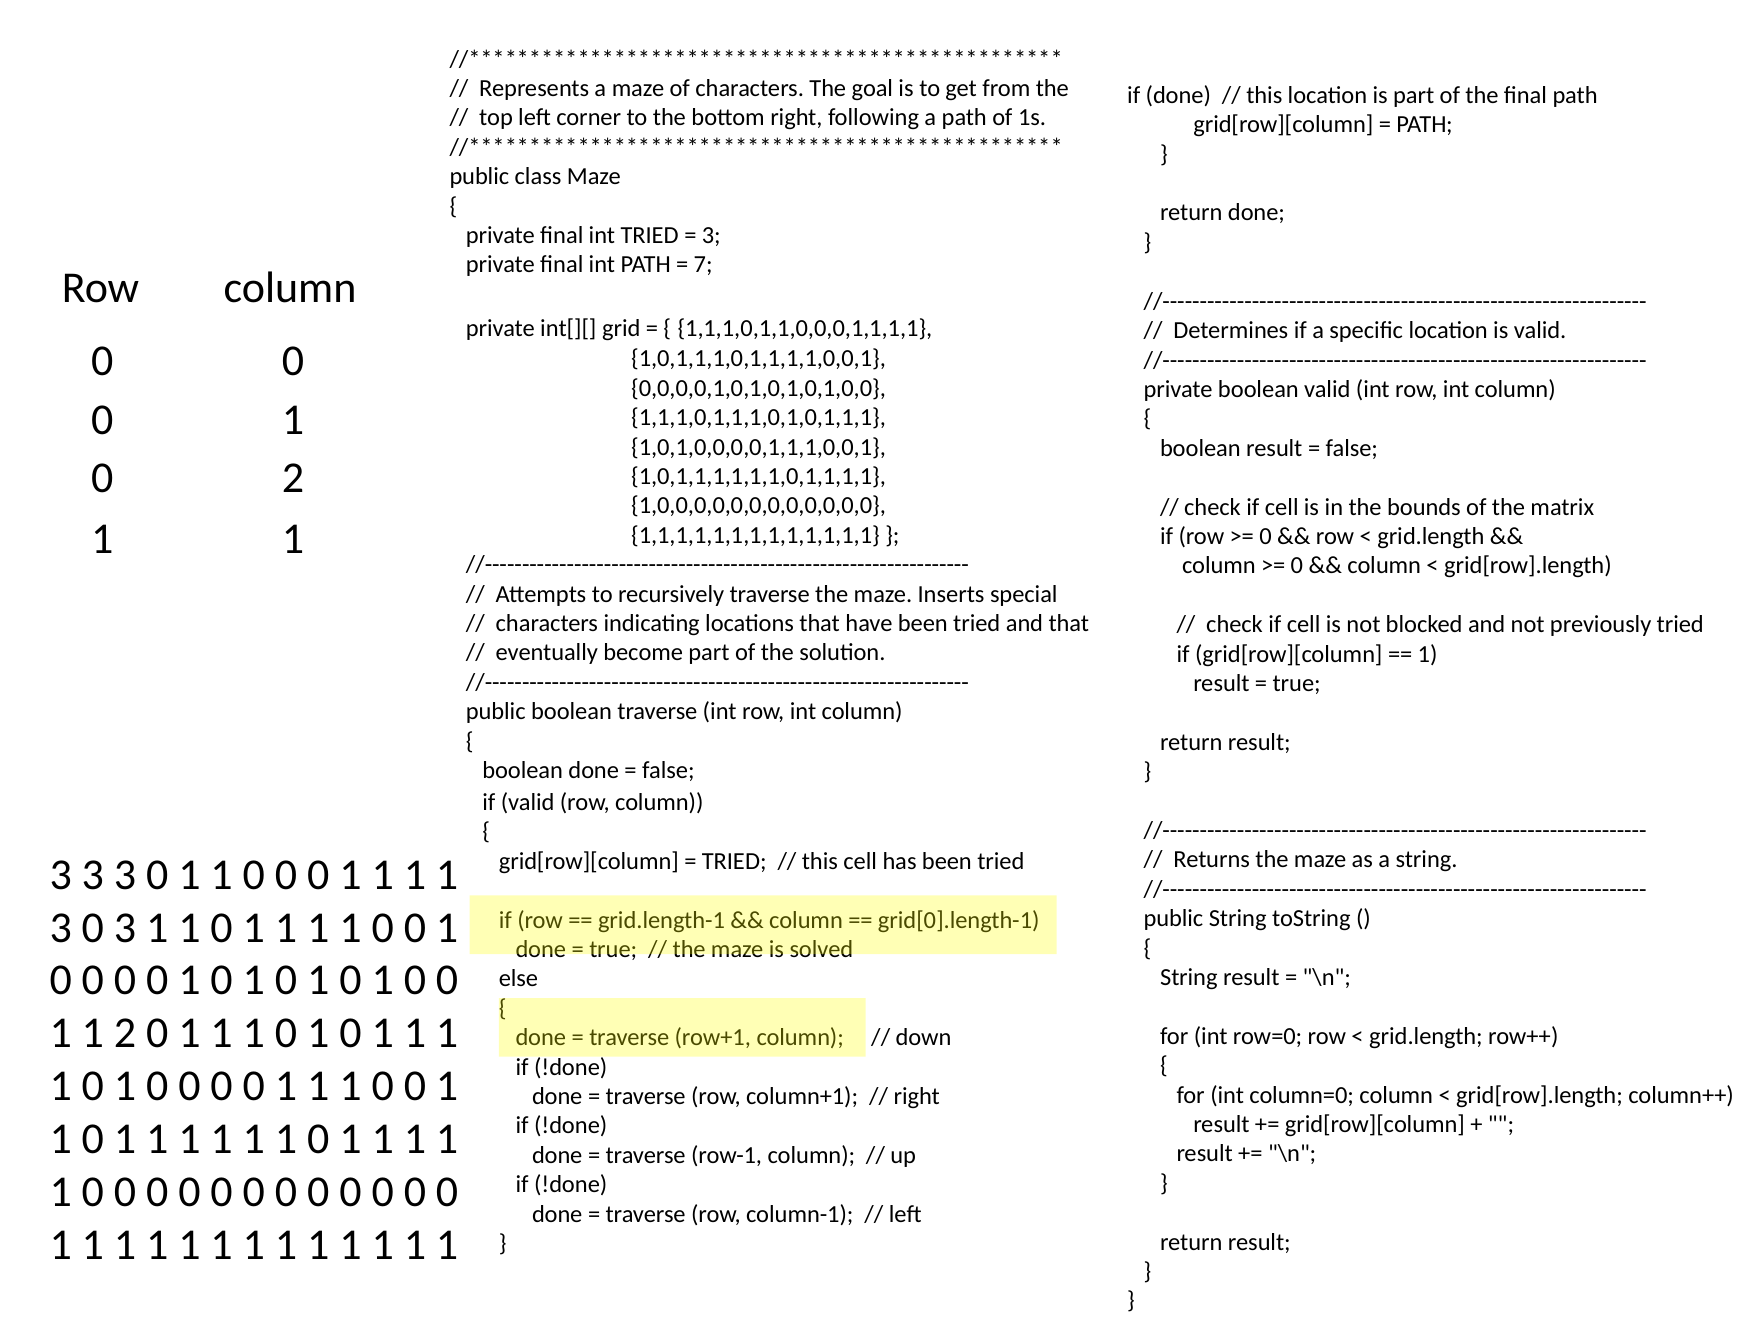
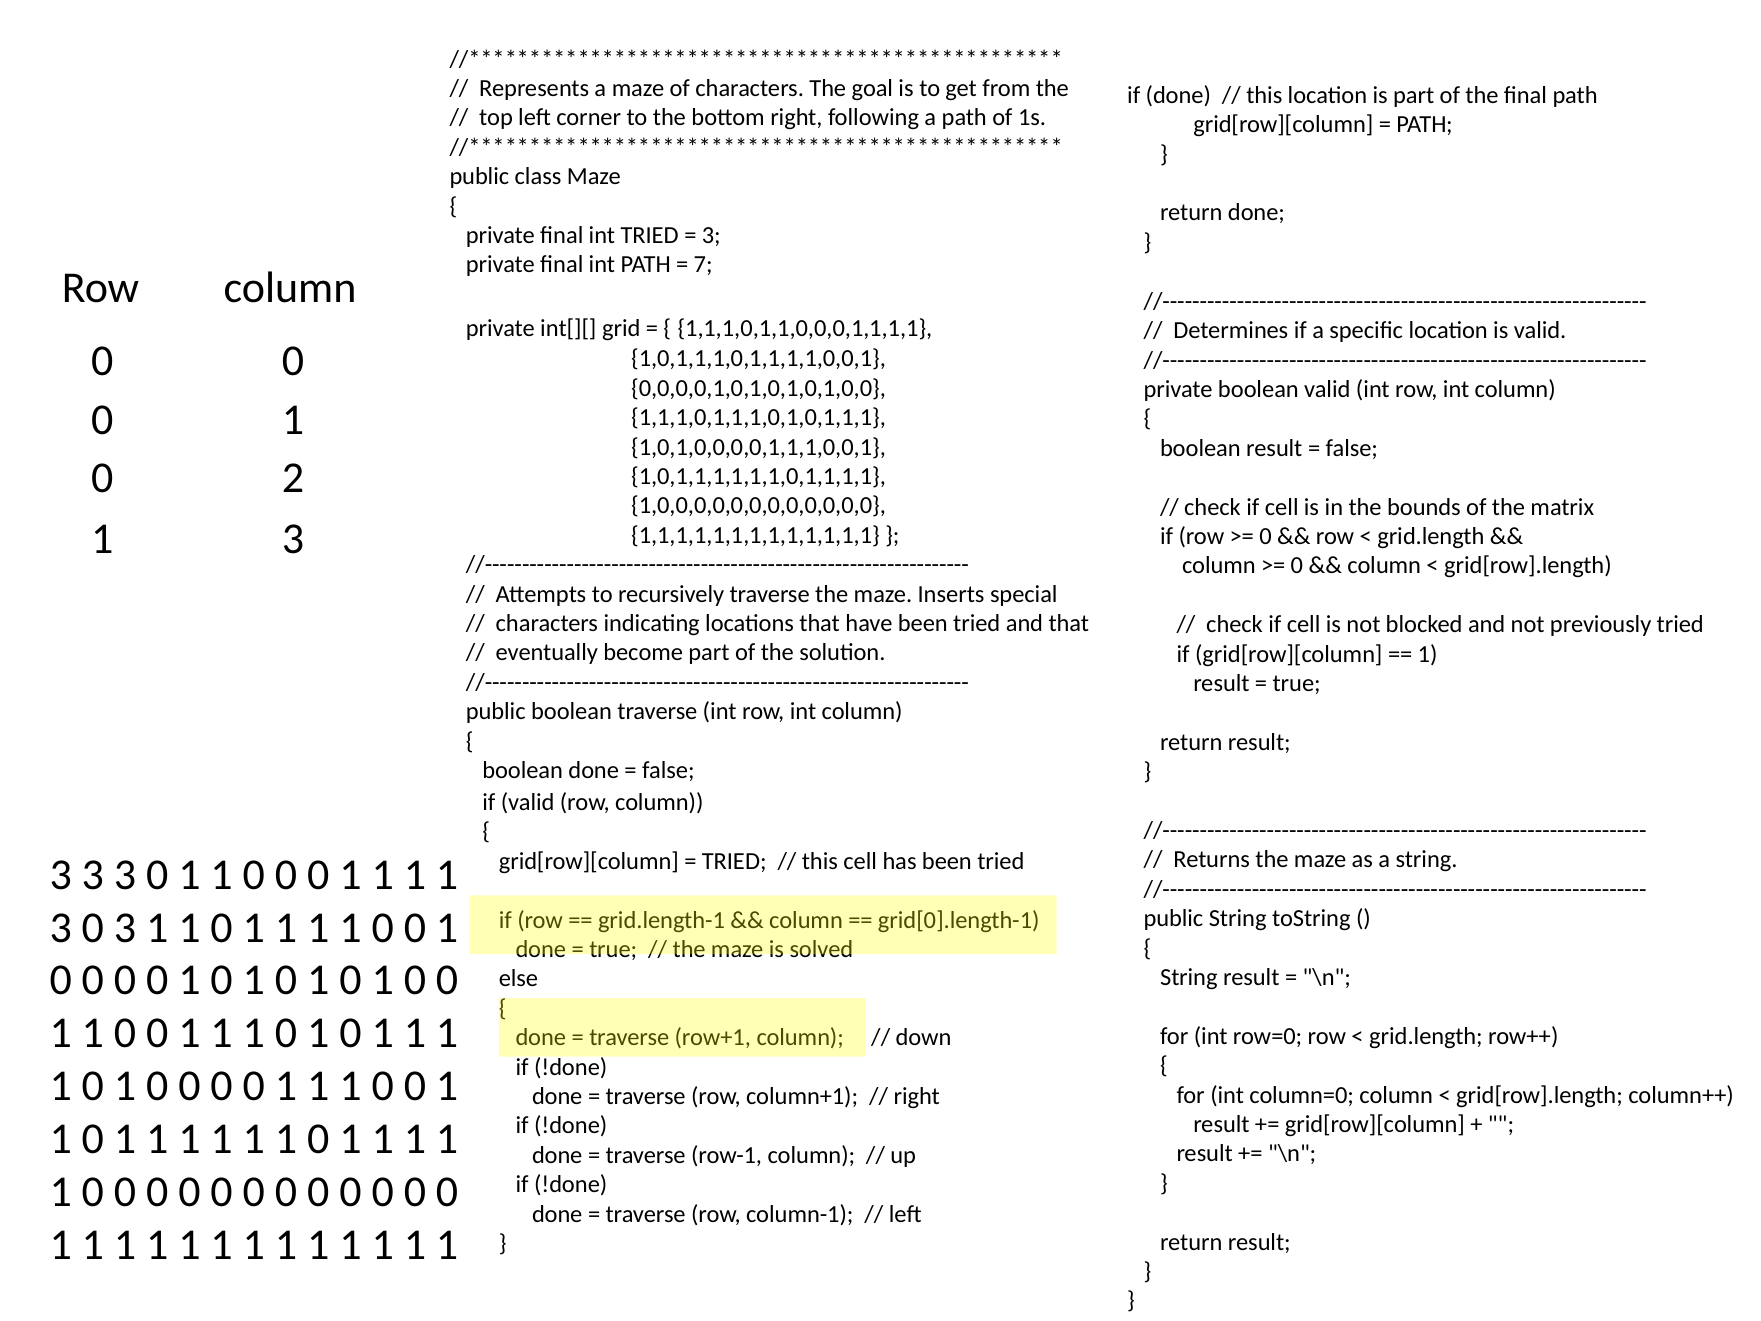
1: 1 -> 3 (293, 539)
2: 2 -> 0 (125, 1033)
